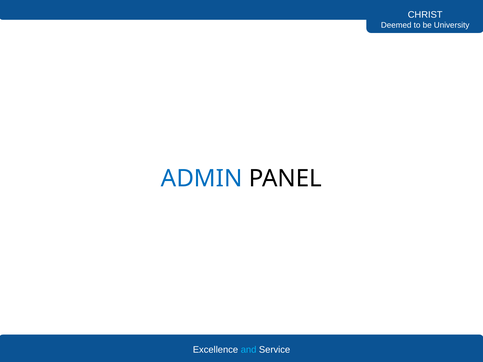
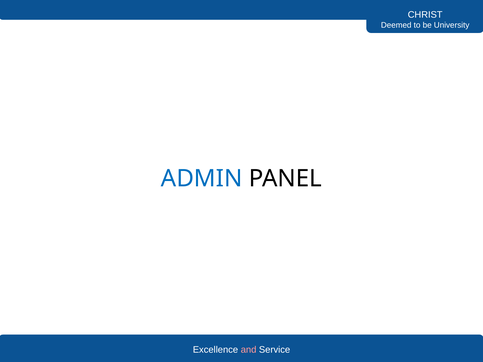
and colour: light blue -> pink (249, 350)
